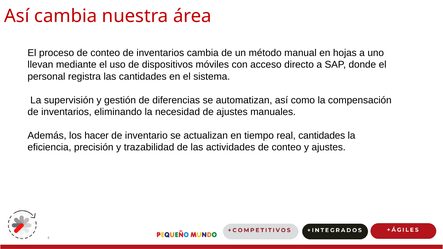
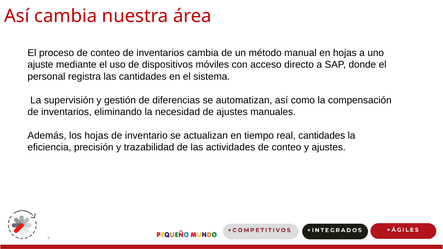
llevan: llevan -> ajuste (40, 65)
los hacer: hacer -> hojas (96, 136)
